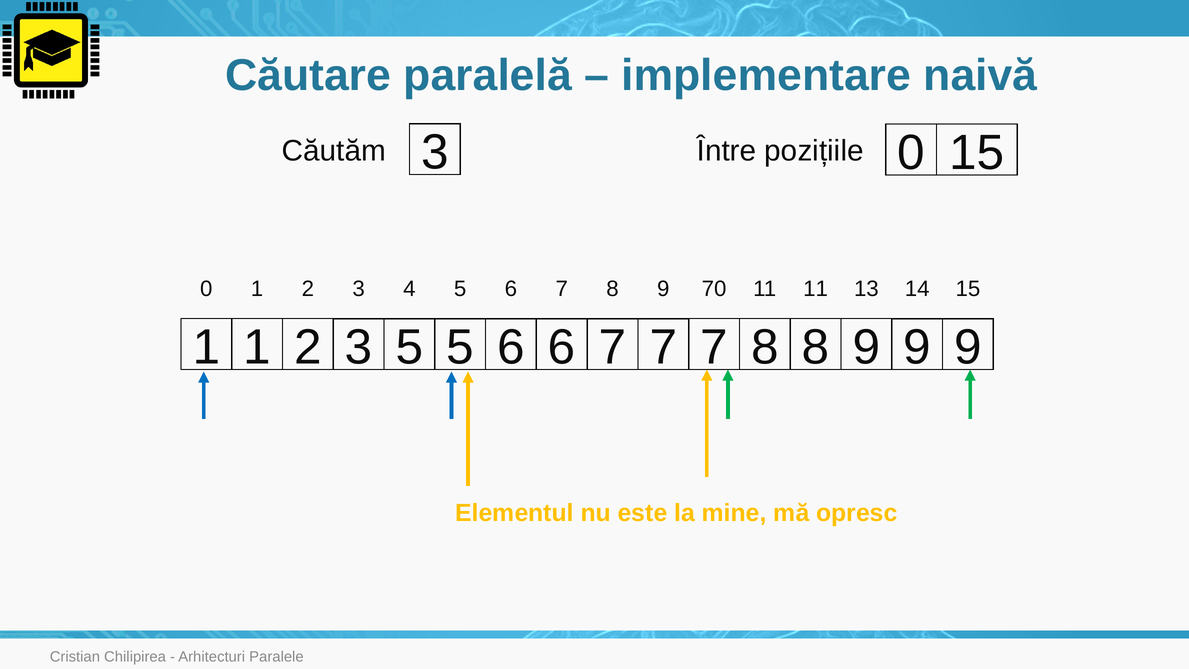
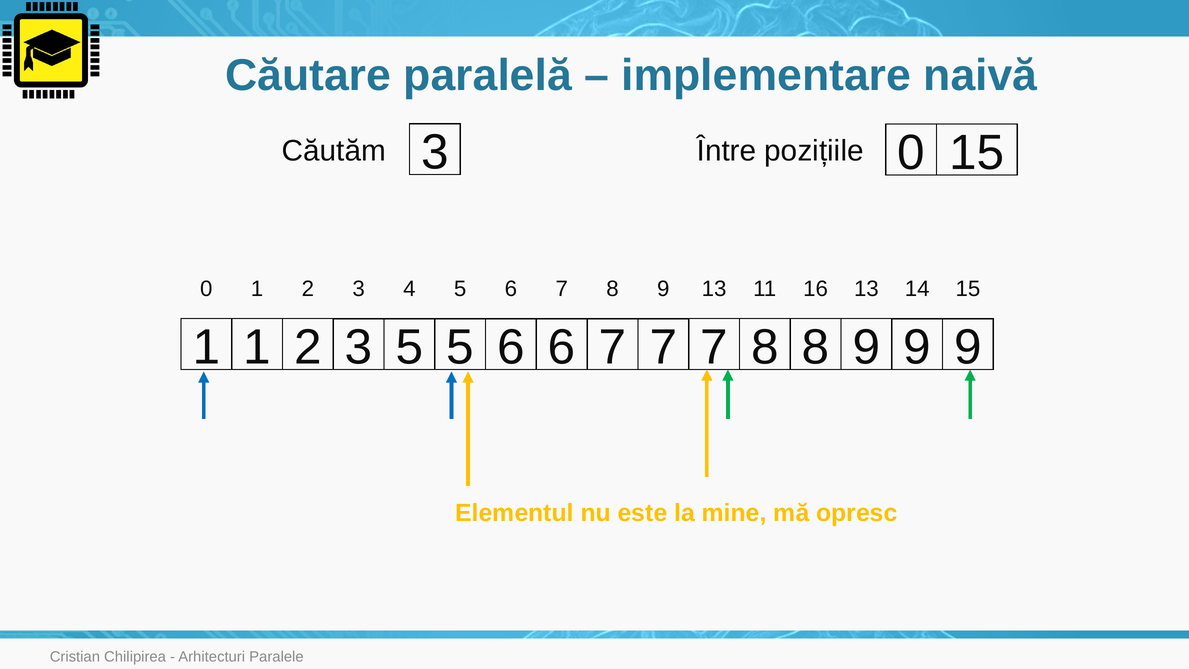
9 70: 70 -> 13 (714, 289)
11 11: 11 -> 16 (816, 289)
